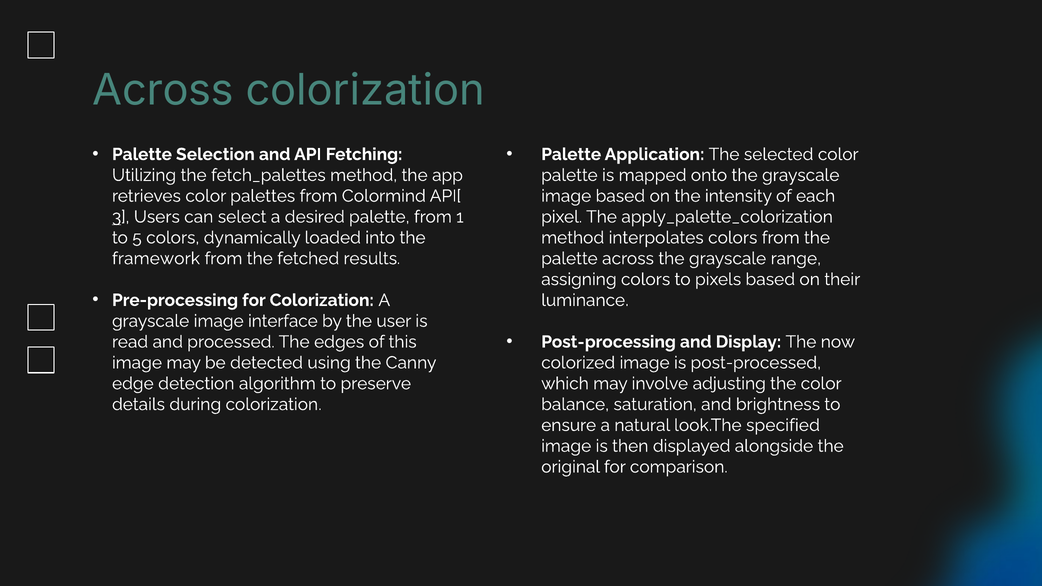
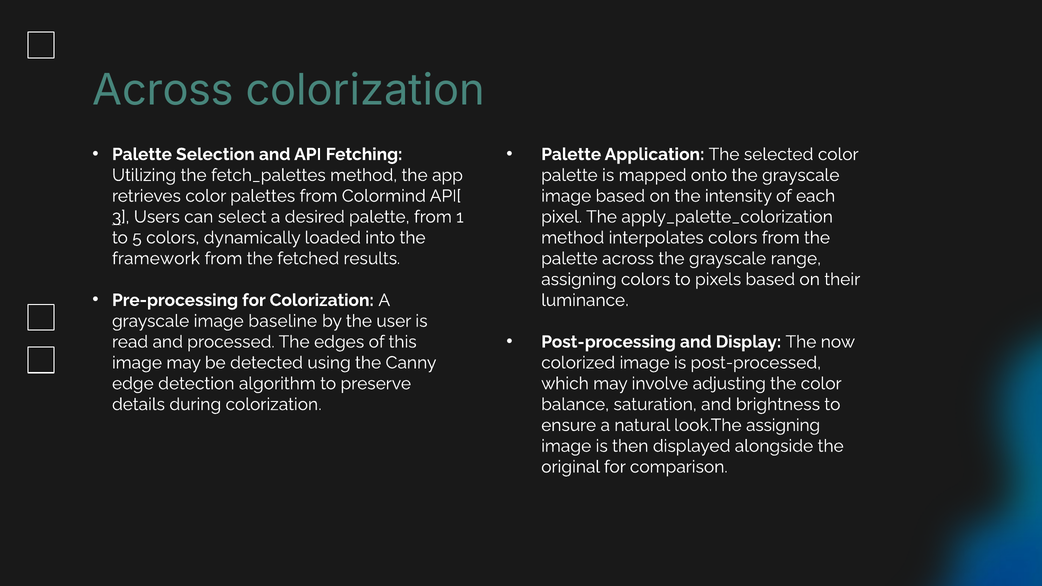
interface: interface -> baseline (283, 321)
look.The specified: specified -> assigning (783, 425)
